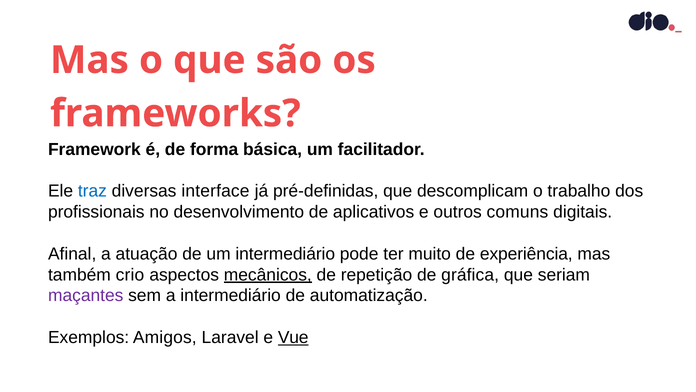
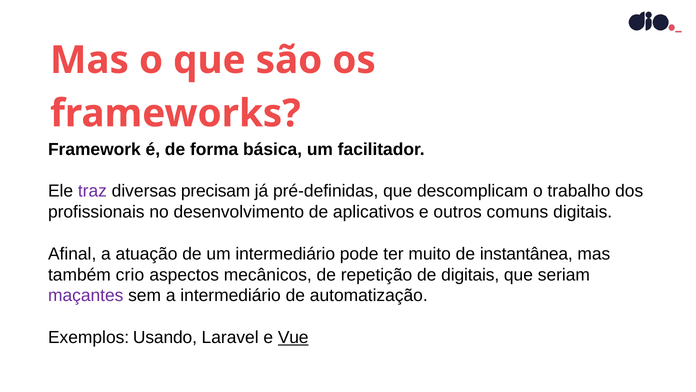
traz colour: blue -> purple (92, 191)
interface: interface -> precisam (216, 191)
experiência: experiência -> instantânea (526, 254)
mecânicos underline: present -> none (268, 274)
de gráfica: gráfica -> digitais (470, 274)
Amigos: Amigos -> Usando (165, 337)
